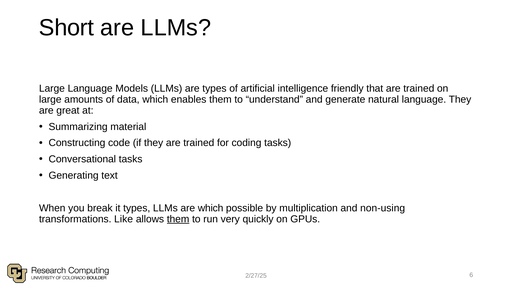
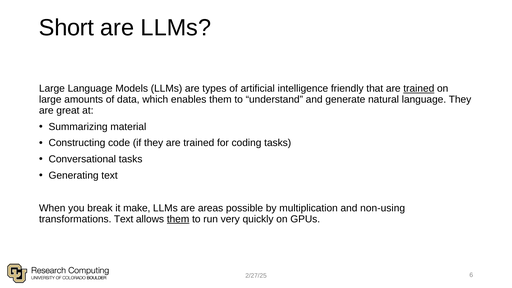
trained underline: none -> present (419, 89)
it types: types -> make (137, 208)
are which: which -> areas (211, 208)
transformations Like: Like -> Text (124, 219)
